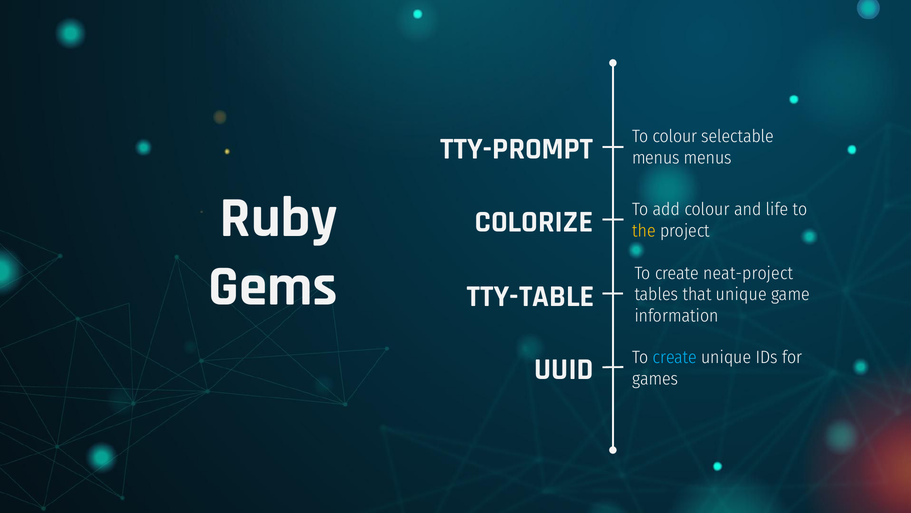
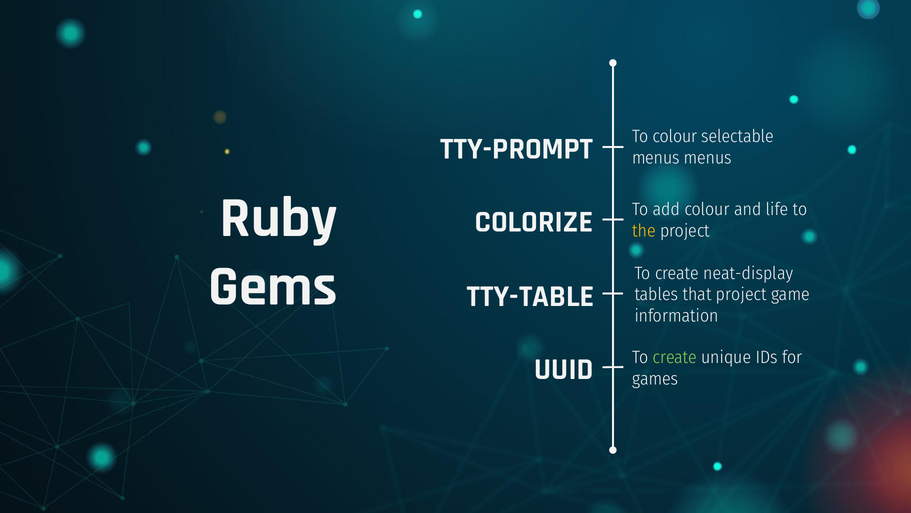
neat-project: neat-project -> neat-display (748, 273)
that unique: unique -> project (741, 294)
create colour: light blue -> light green (675, 357)
